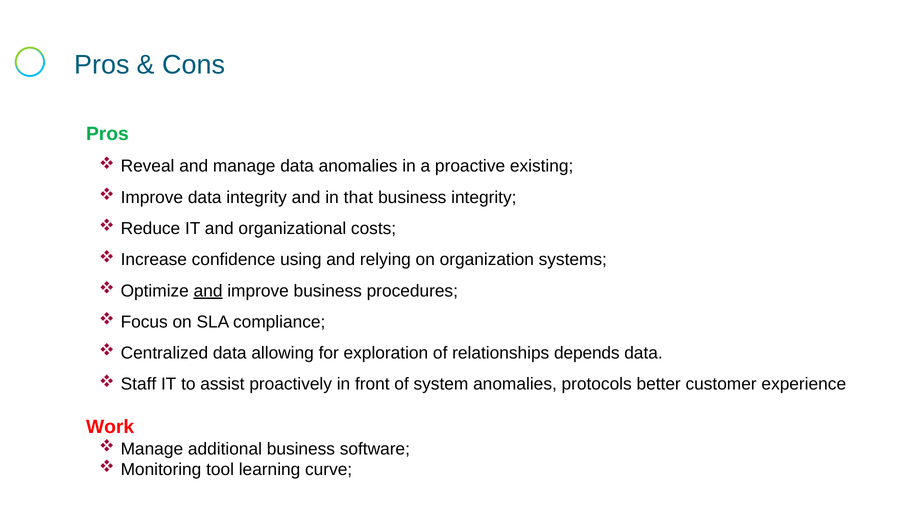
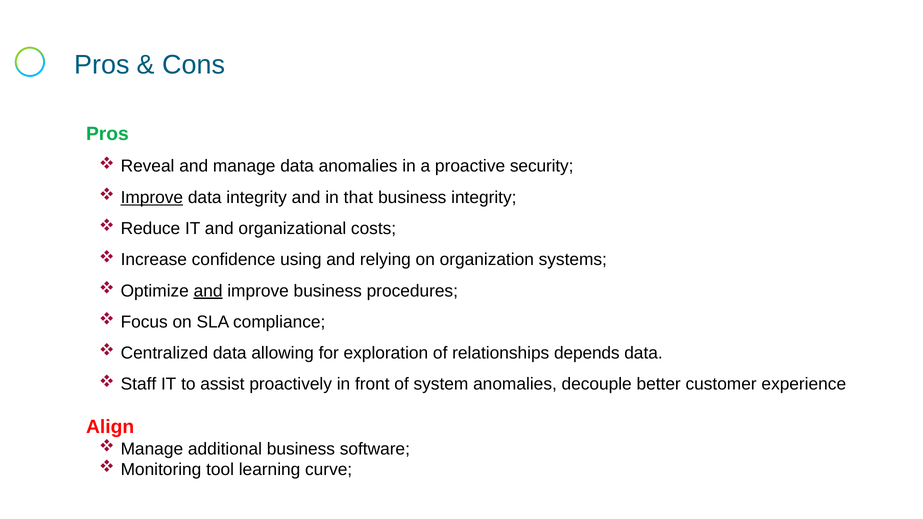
existing: existing -> security (542, 166)
Improve underline: none -> present (152, 197)
protocols: protocols -> decouple (597, 384)
Work: Work -> Align (110, 427)
